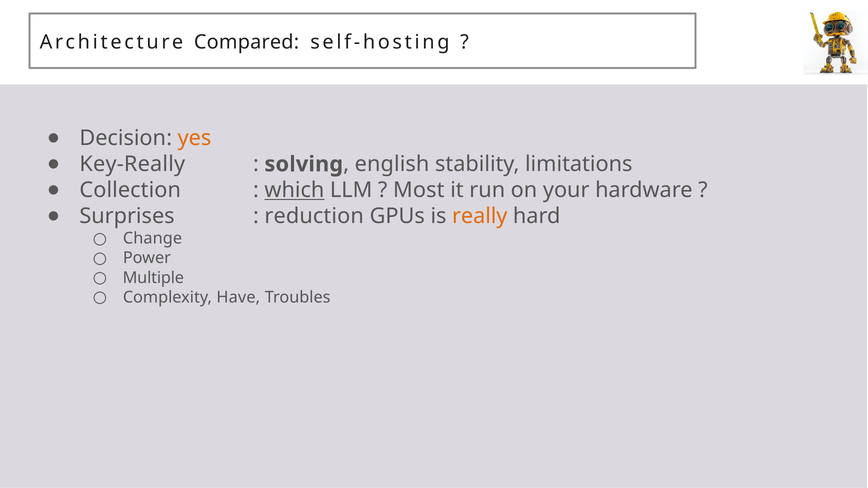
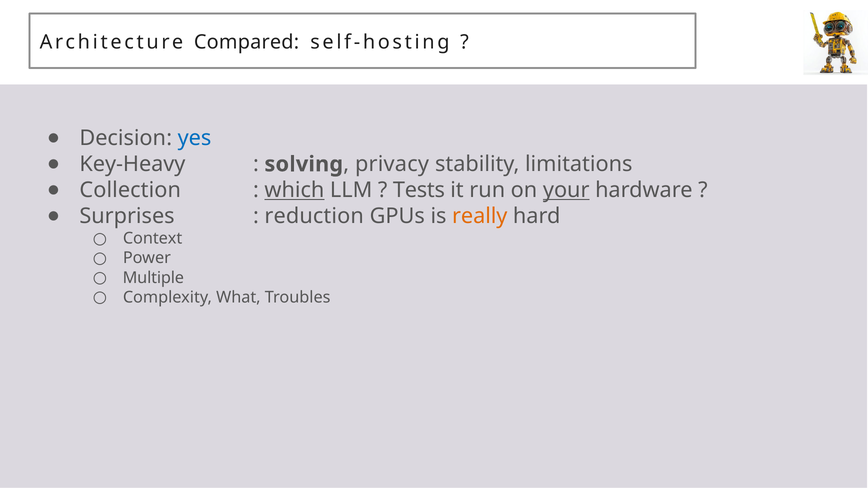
yes colour: orange -> blue (195, 138)
Key-Really: Key-Really -> Key-Heavy (132, 164)
english: english -> privacy (392, 164)
Most: Most -> Tests (419, 190)
your underline: none -> present (566, 190)
Change: Change -> Context (153, 239)
Have: Have -> What (238, 297)
